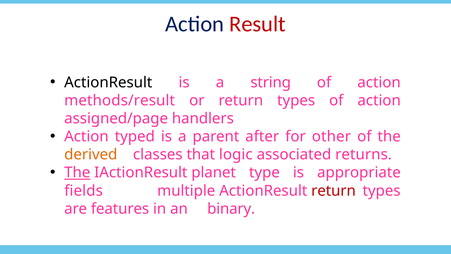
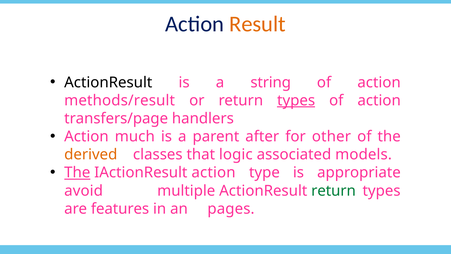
Result colour: red -> orange (257, 24)
types underline: none -> present (296, 100)
assigned/page: assigned/page -> transfers/page (116, 118)
typed: typed -> much (135, 136)
returns: returns -> models (364, 154)
IActionResult planet: planet -> action (214, 172)
fields: fields -> avoid (84, 191)
return colour: red -> green (334, 191)
binary: binary -> pages (231, 209)
